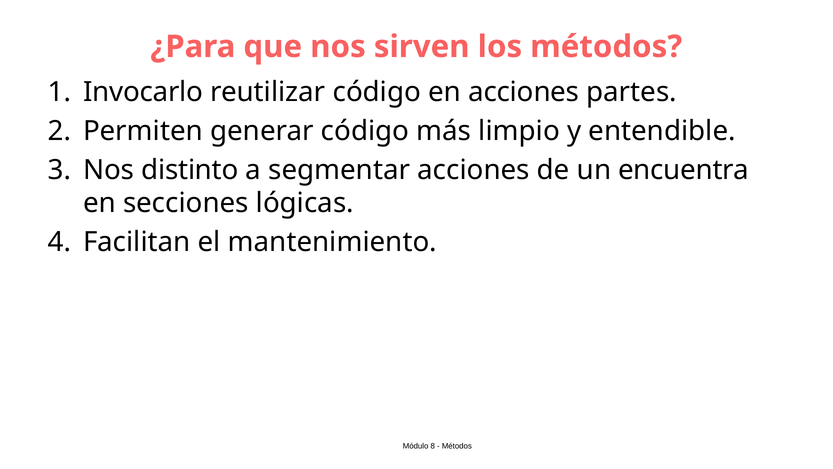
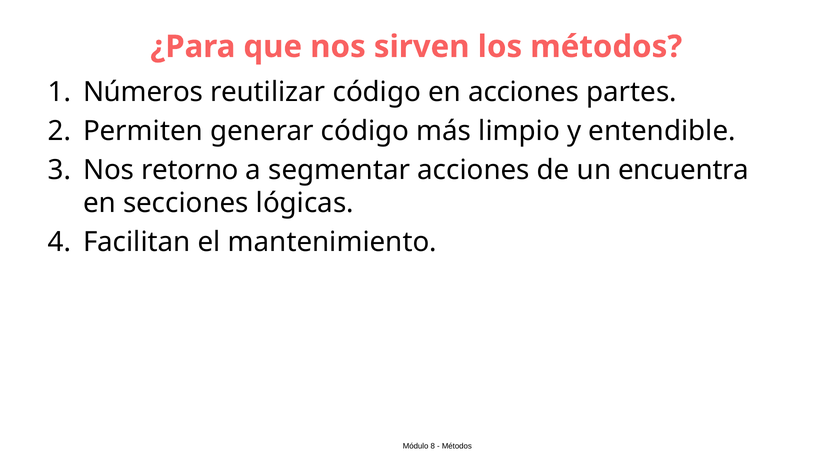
Invocarlo: Invocarlo -> Números (143, 92)
distinto: distinto -> retorno (190, 170)
